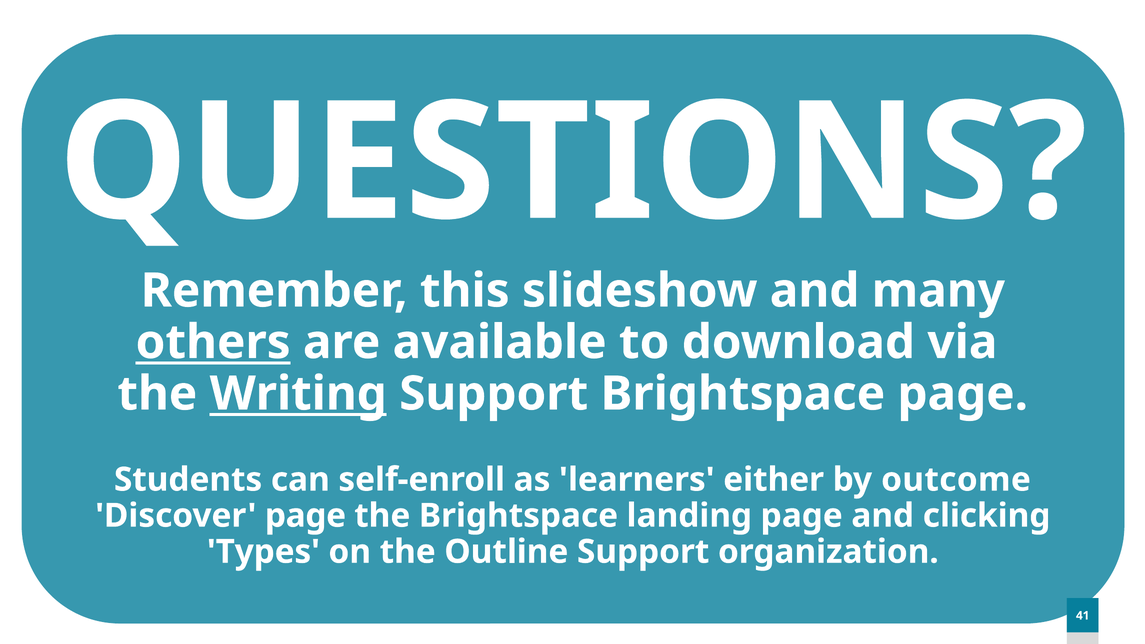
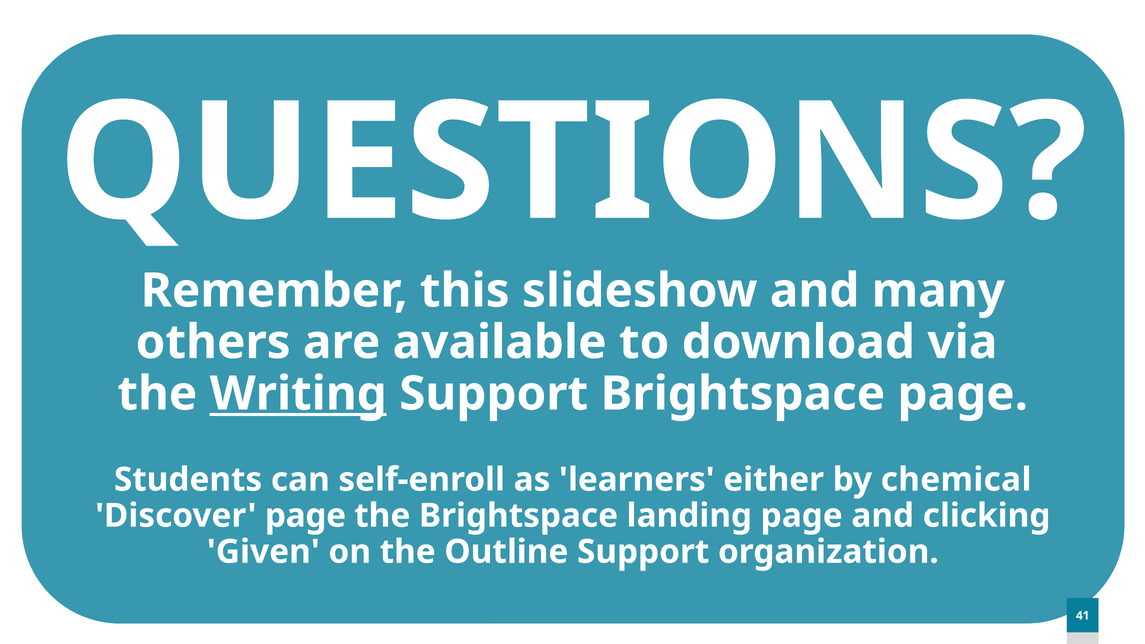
others underline: present -> none (213, 342)
outcome: outcome -> chemical (956, 480)
Types: Types -> Given (263, 552)
